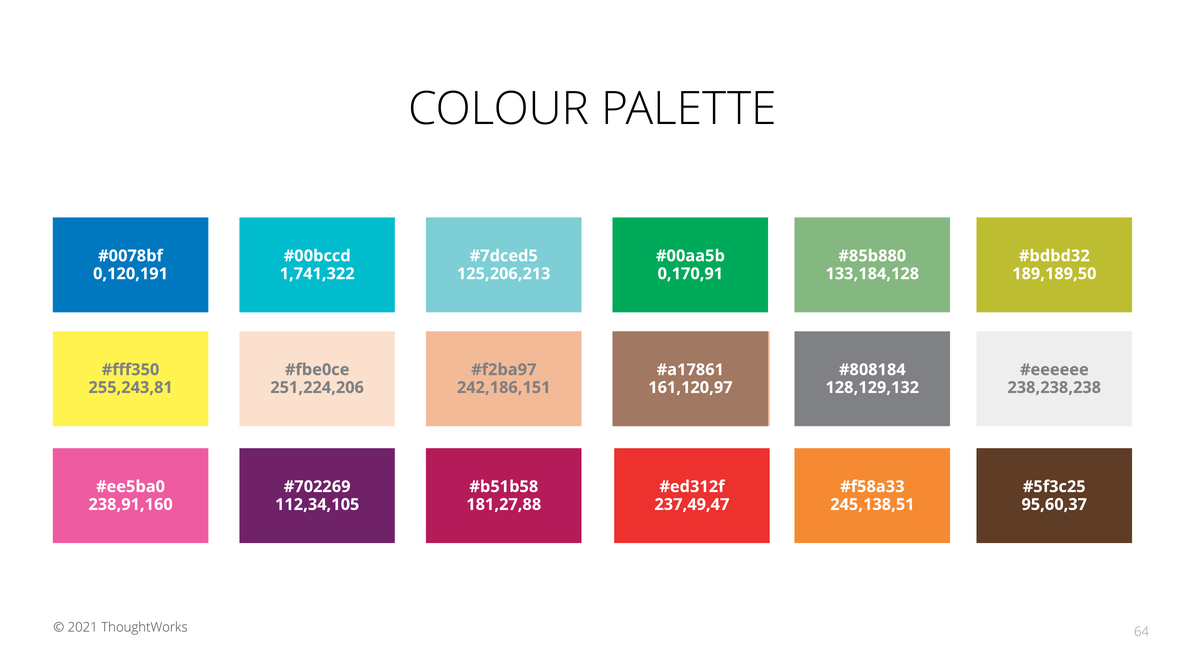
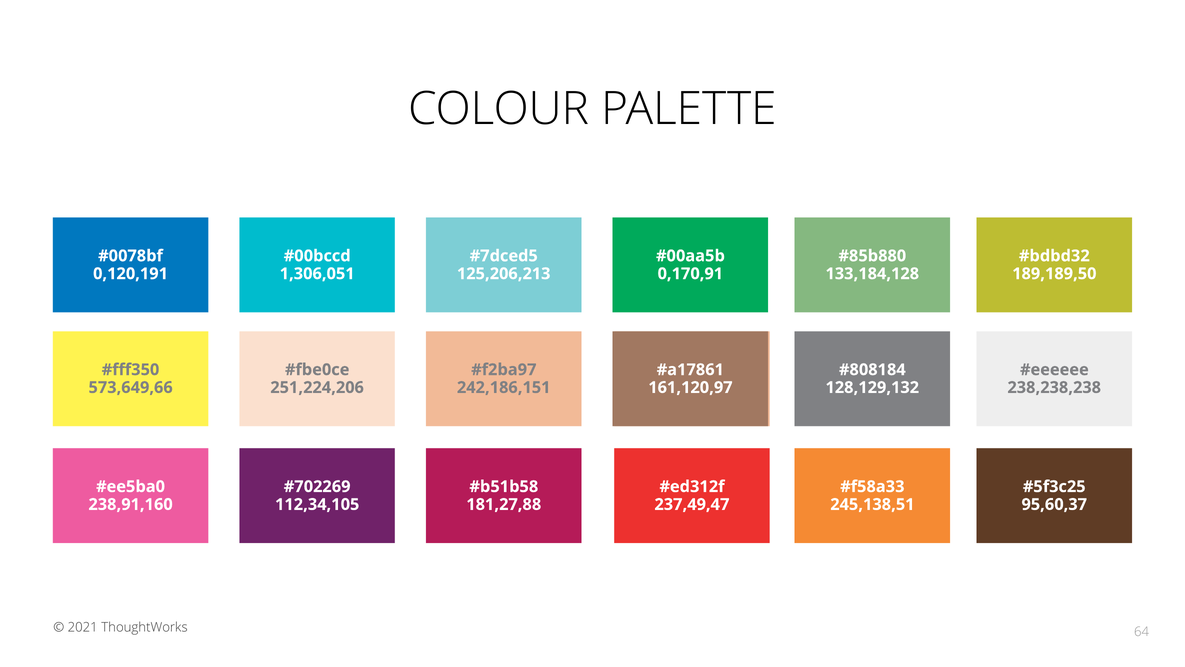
1,741,322: 1,741,322 -> 1,306,051 (317, 274)
255,243,81: 255,243,81 -> 573,649,66 (131, 387)
